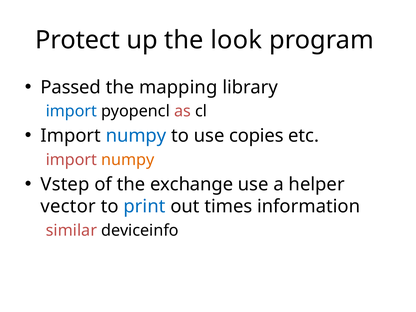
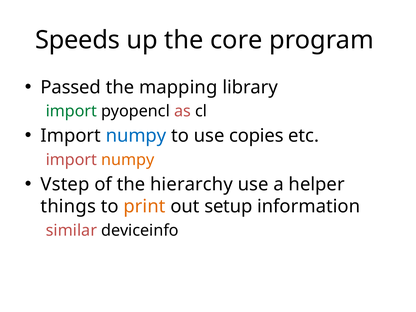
Protect: Protect -> Speeds (78, 40)
look: look -> core (236, 40)
import colour: blue -> green (71, 111)
exchange: exchange -> hierarchy (191, 184)
vector: vector -> things (68, 207)
print colour: blue -> orange (145, 207)
times: times -> setup (228, 207)
